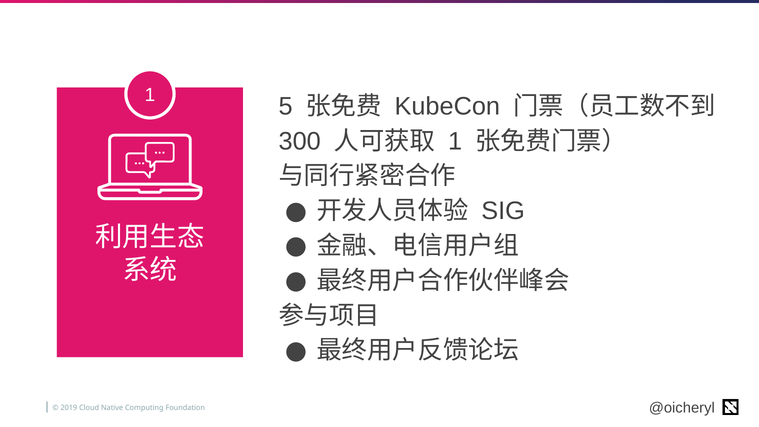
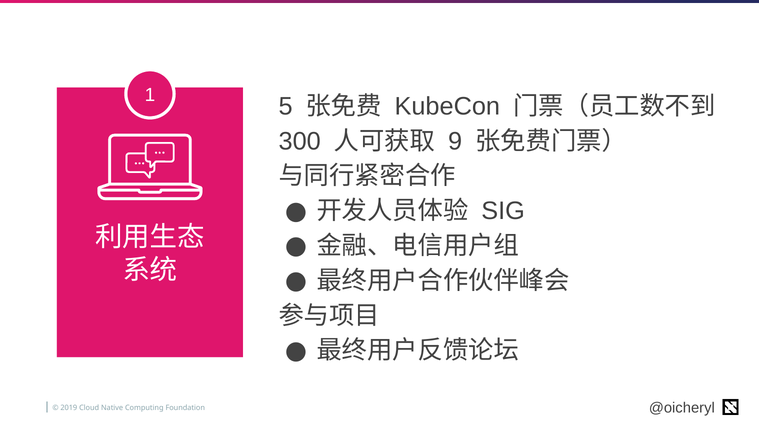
1: 1 -> 9 (455, 141)
